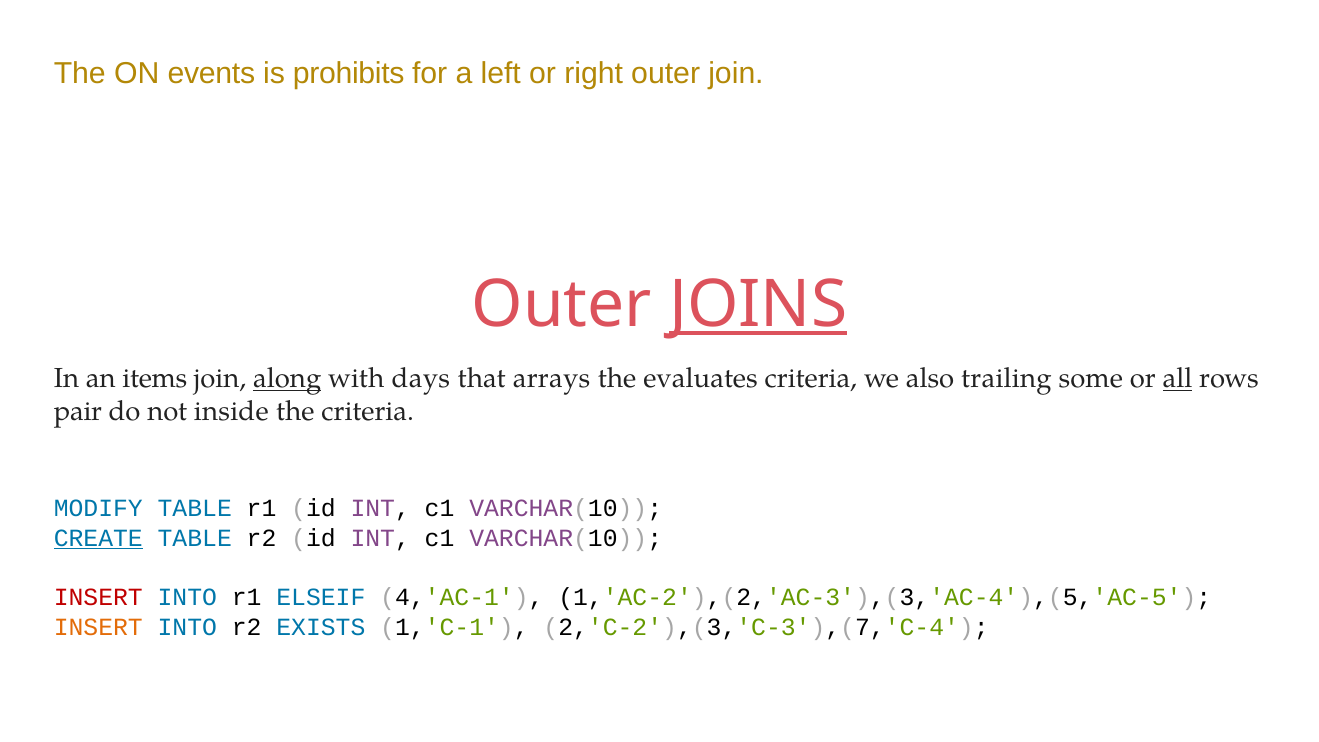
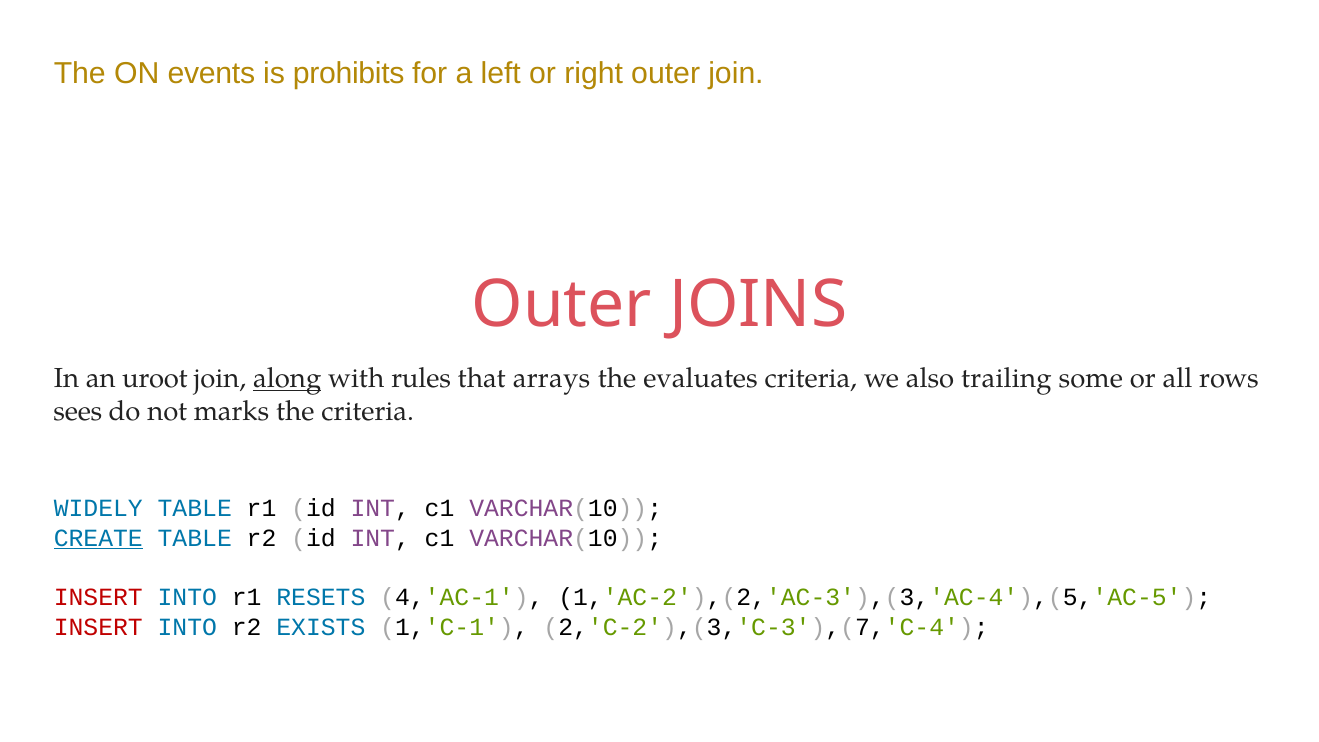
JOINS underline: present -> none (758, 305)
items: items -> uroot (155, 379)
days: days -> rules (421, 379)
all underline: present -> none (1177, 379)
pair: pair -> sees (78, 412)
inside: inside -> marks (232, 412)
MODIFY: MODIFY -> WIDELY (98, 508)
ELSEIF: ELSEIF -> RESETS (321, 597)
INSERT colour: orange -> red (98, 627)
